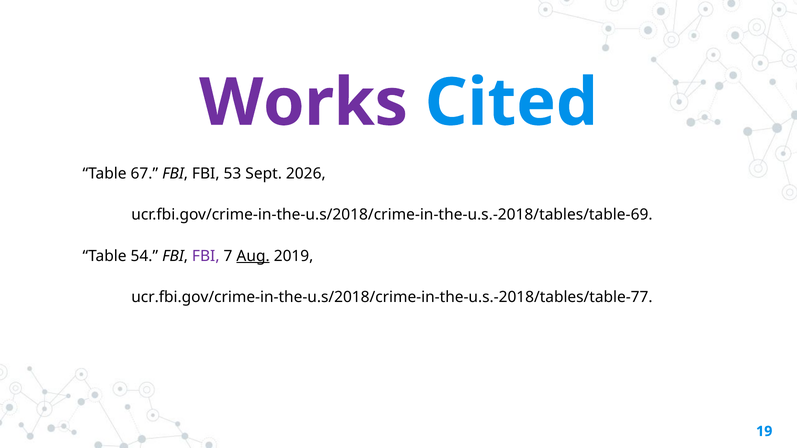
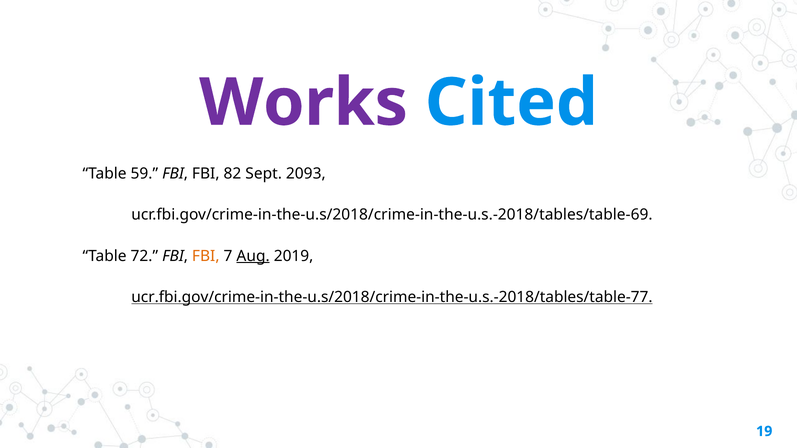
67: 67 -> 59 (144, 174)
53: 53 -> 82 (232, 174)
2026: 2026 -> 2093 (306, 174)
54: 54 -> 72 (144, 256)
FBI colour: purple -> orange (206, 256)
ucr.fbi.gov/crime-in-the-u.s/2018/crime-in-the-u.s.-2018/tables/table-77 underline: none -> present (392, 297)
